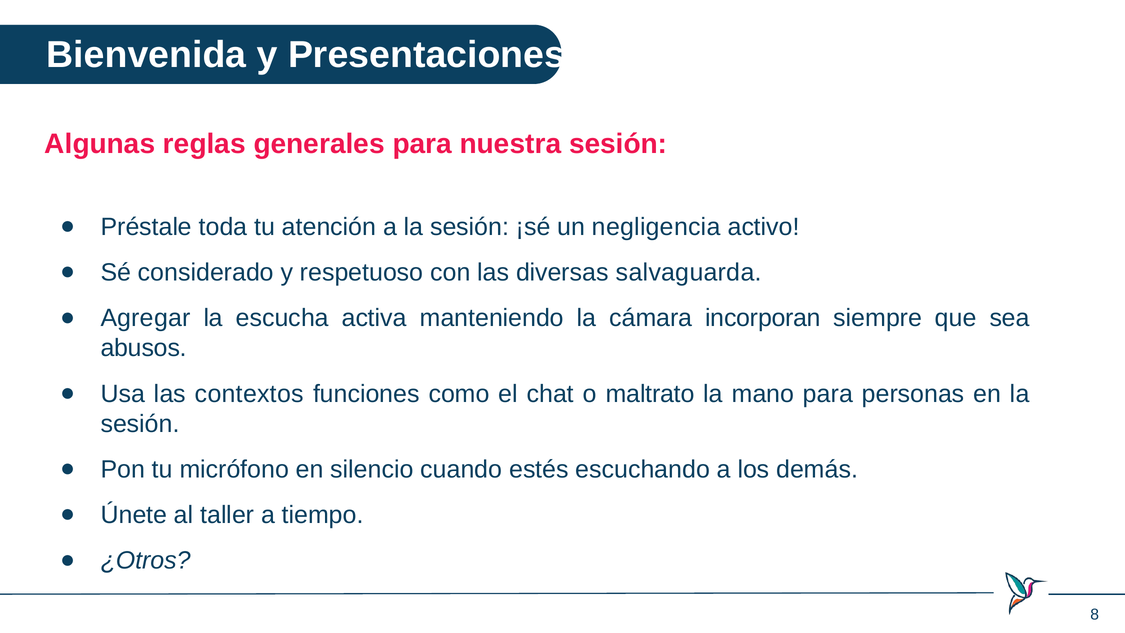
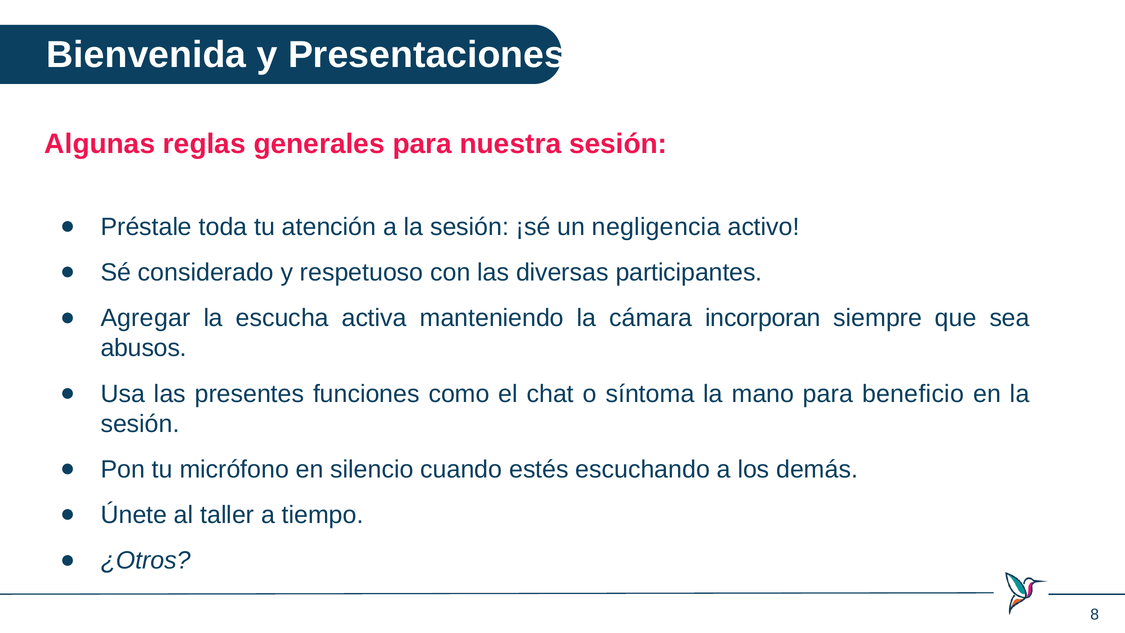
salvaguarda: salvaguarda -> participantes (689, 273)
contextos: contextos -> presentes (249, 394)
maltrato: maltrato -> síntoma (650, 394)
personas: personas -> beneficio (913, 394)
